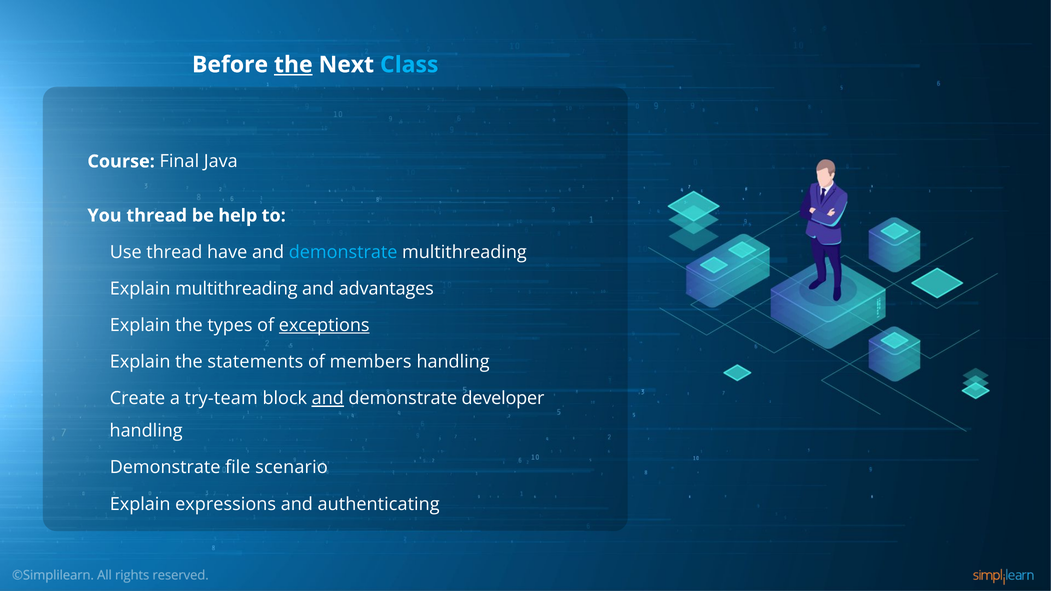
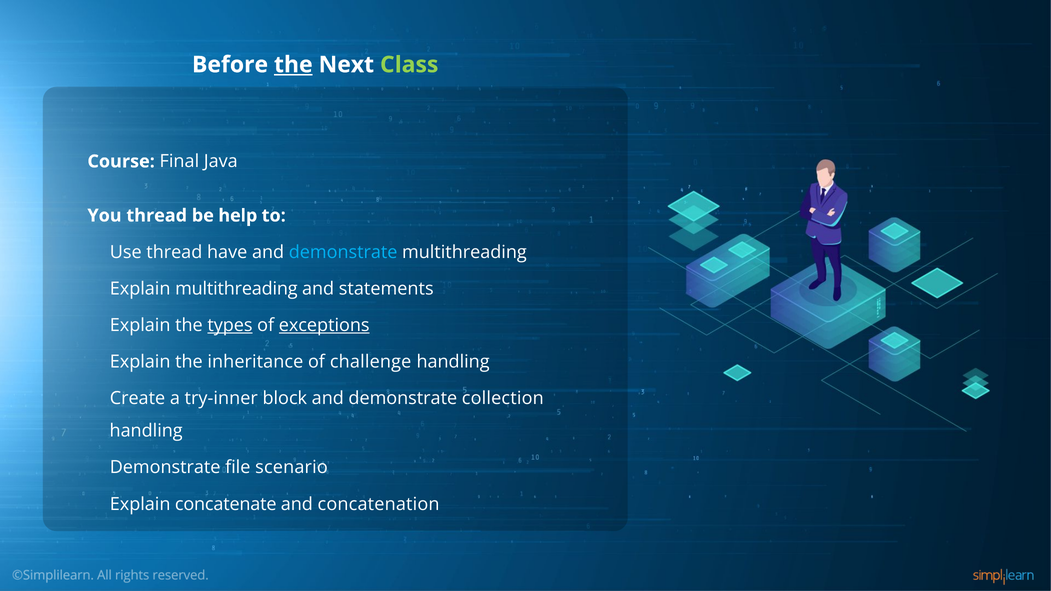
Class colour: light blue -> light green (409, 65)
advantages: advantages -> statements (386, 289)
types underline: none -> present (230, 325)
statements: statements -> inheritance (255, 362)
members: members -> challenge (371, 362)
try-team: try-team -> try-inner (221, 399)
and underline: present -> none (328, 399)
developer: developer -> collection (503, 399)
expressions: expressions -> concatenate (226, 504)
authenticating: authenticating -> concatenation (379, 504)
